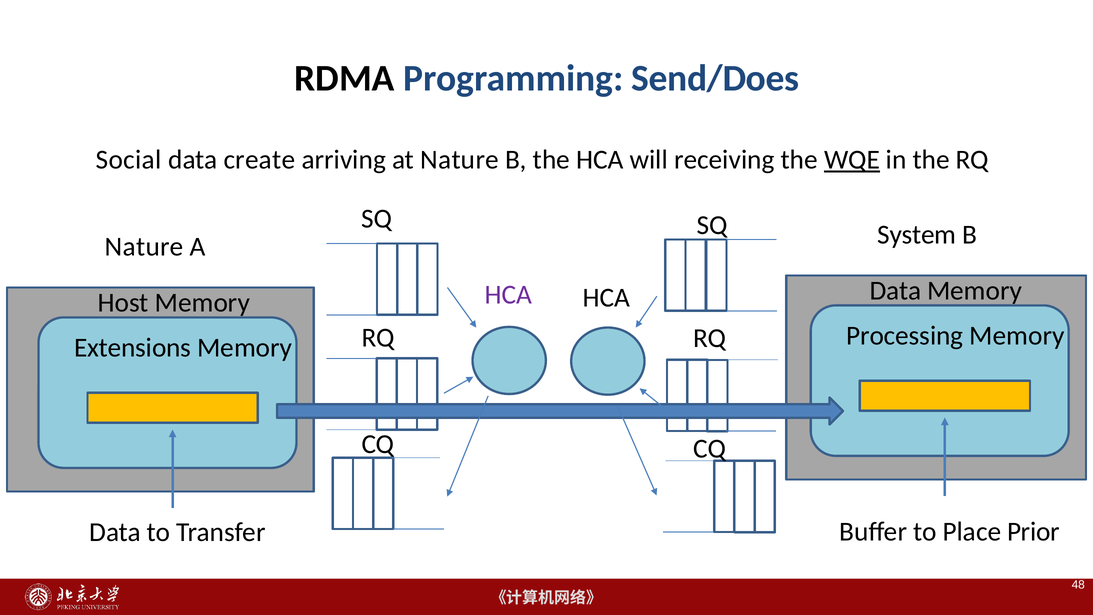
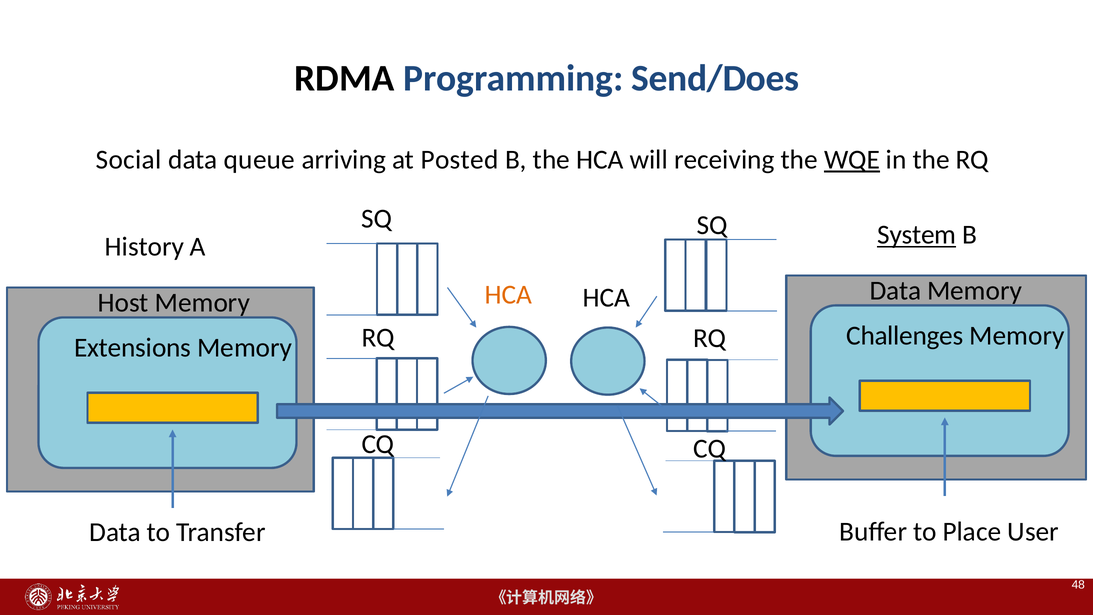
create: create -> queue (259, 160)
at Nature: Nature -> Posted (460, 160)
System underline: none -> present (917, 235)
Nature: Nature -> History (144, 247)
HCA colour: purple -> orange (508, 295)
Processing: Processing -> Challenges (905, 335)
Prior: Prior -> User (1033, 532)
